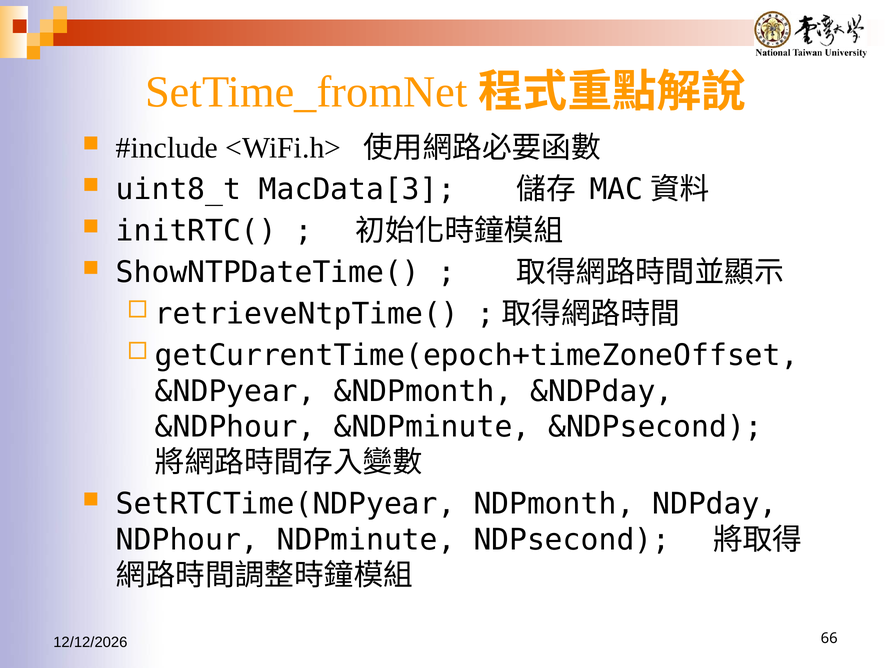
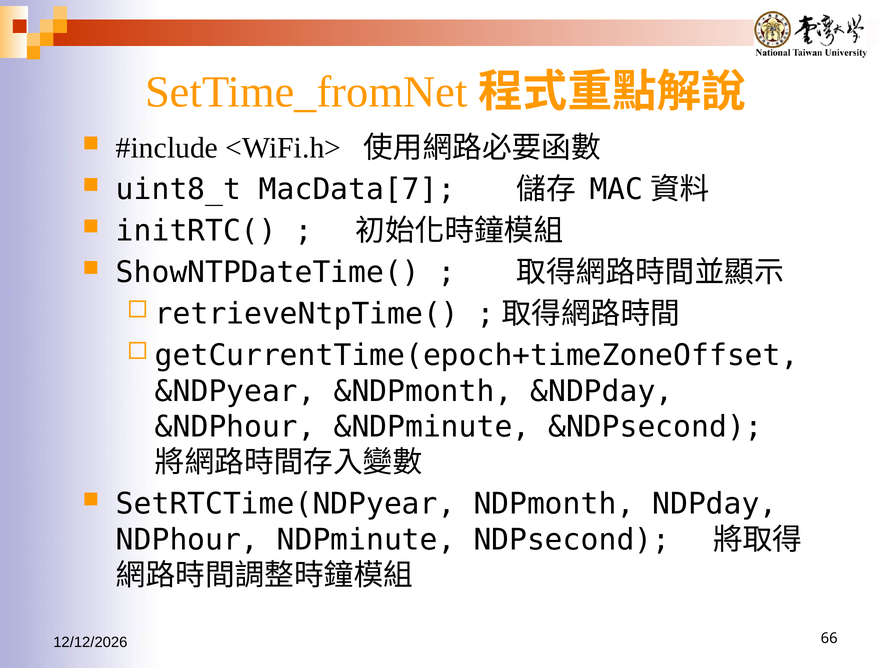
MacData[3: MacData[3 -> MacData[7 (357, 190)
